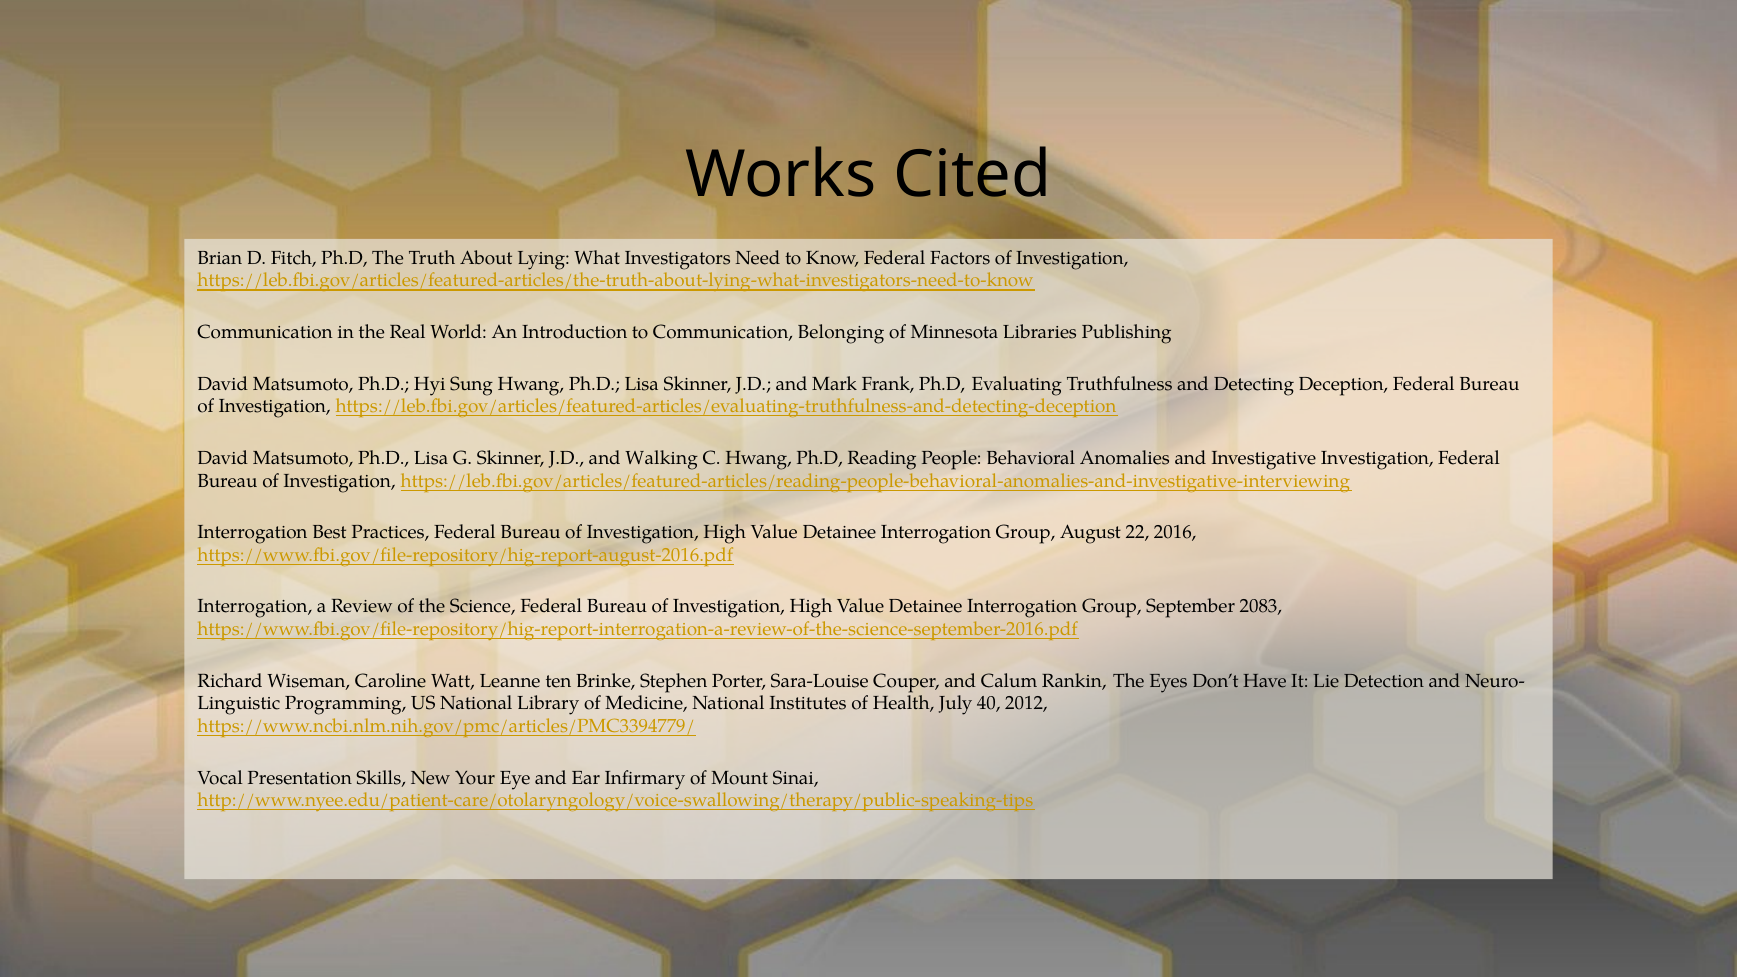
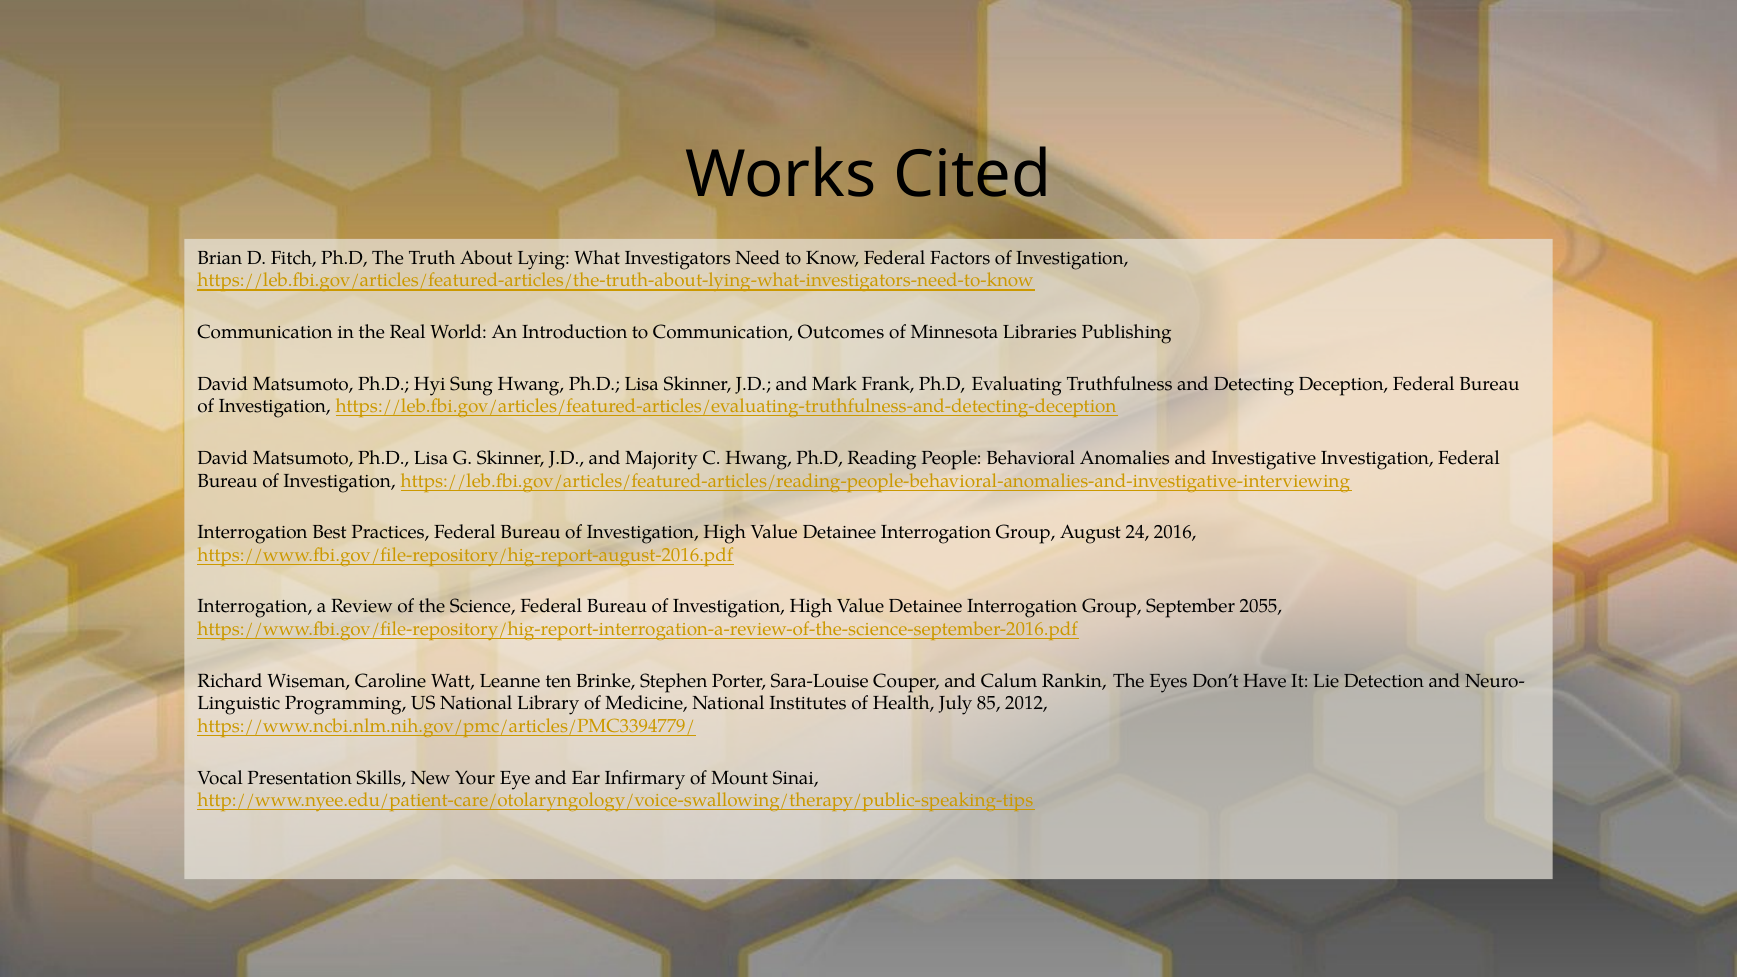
Belonging: Belonging -> Outcomes (841, 332)
Walking: Walking -> Majority (662, 458)
22: 22 -> 24 (1138, 533)
2083: 2083 -> 2055 (1261, 607)
40: 40 -> 85 (989, 704)
